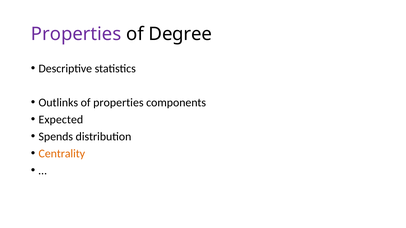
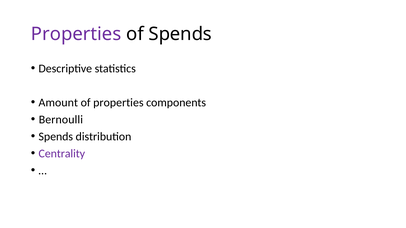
of Degree: Degree -> Spends (180, 34)
Outlinks: Outlinks -> Amount (58, 103)
Expected: Expected -> Bernoulli (61, 120)
Centrality colour: orange -> purple (62, 154)
